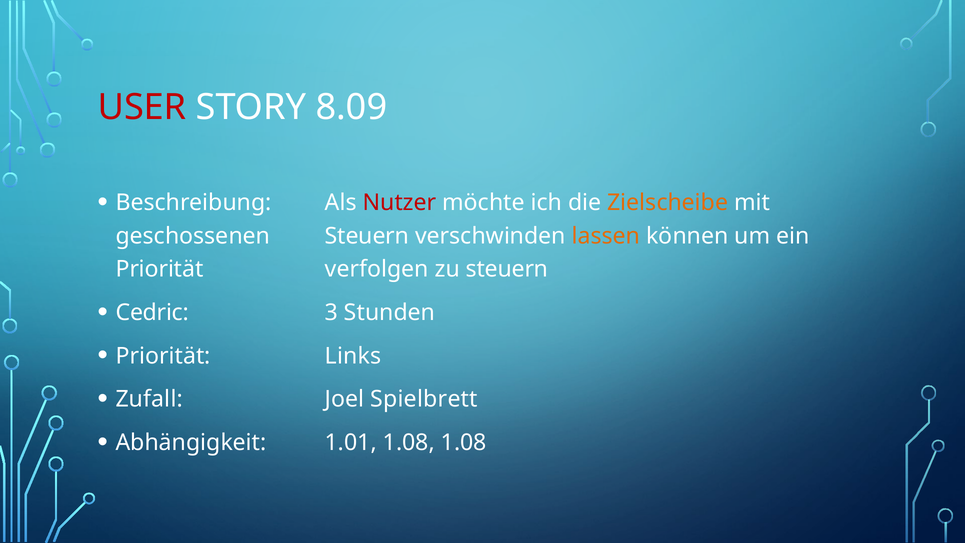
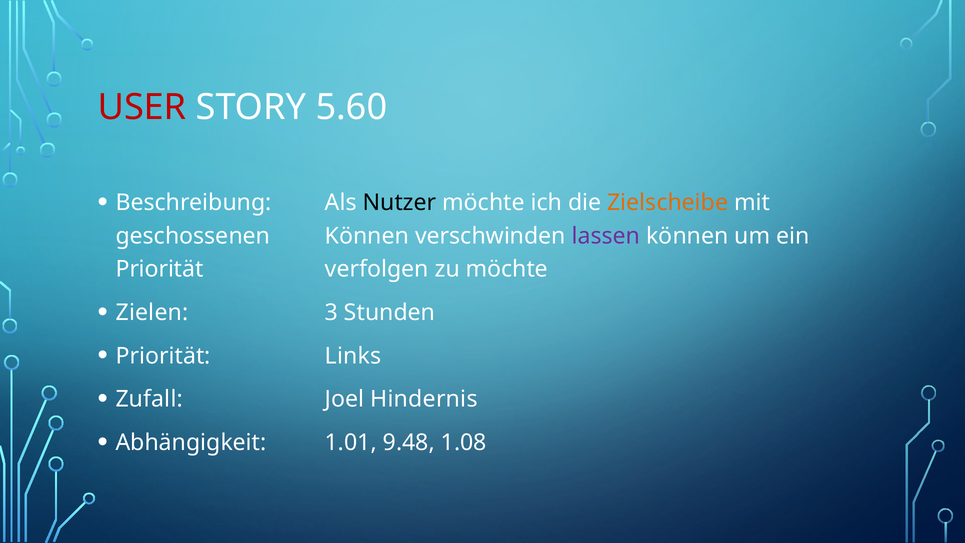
8.09: 8.09 -> 5.60 (352, 107)
Nutzer colour: red -> black (399, 203)
geschossenen Steuern: Steuern -> Können (367, 236)
lassen colour: orange -> purple (606, 236)
zu steuern: steuern -> möchte (507, 269)
Cedric: Cedric -> Zielen (152, 313)
Spielbrett: Spielbrett -> Hindernis (424, 399)
1.01 1.08: 1.08 -> 9.48 (409, 442)
